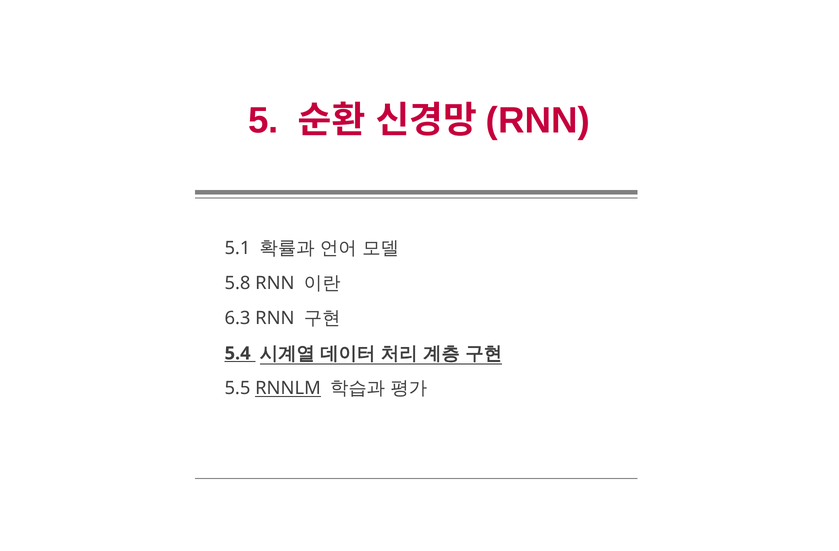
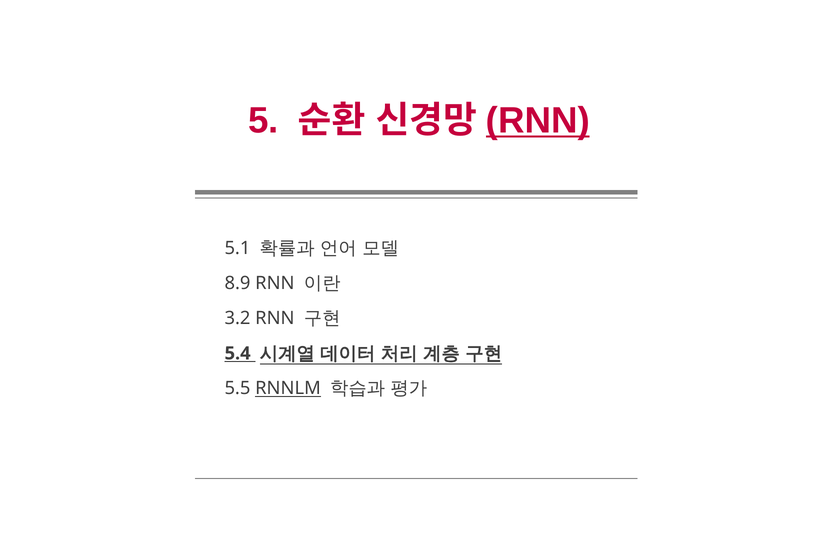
RNN underline: none -> present (538, 121)
5.8: 5.8 -> 8.9 (238, 283)
6.3: 6.3 -> 3.2 (238, 318)
